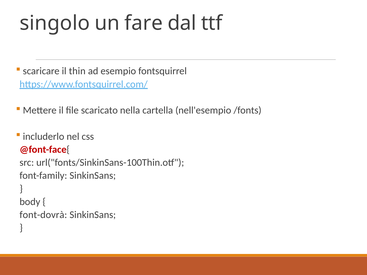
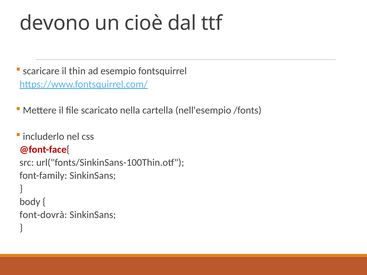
singolo: singolo -> devono (55, 23)
fare: fare -> cioè (144, 23)
